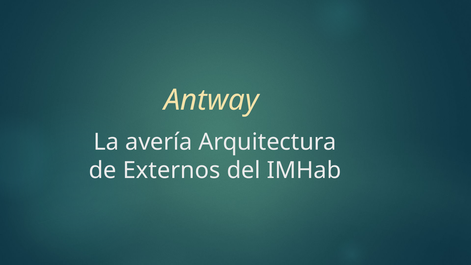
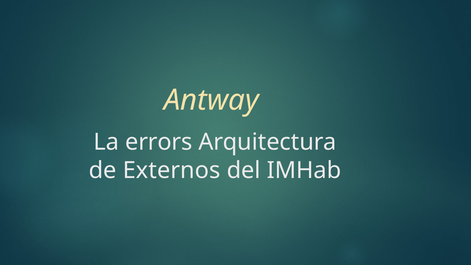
avería: avería -> errors (159, 142)
